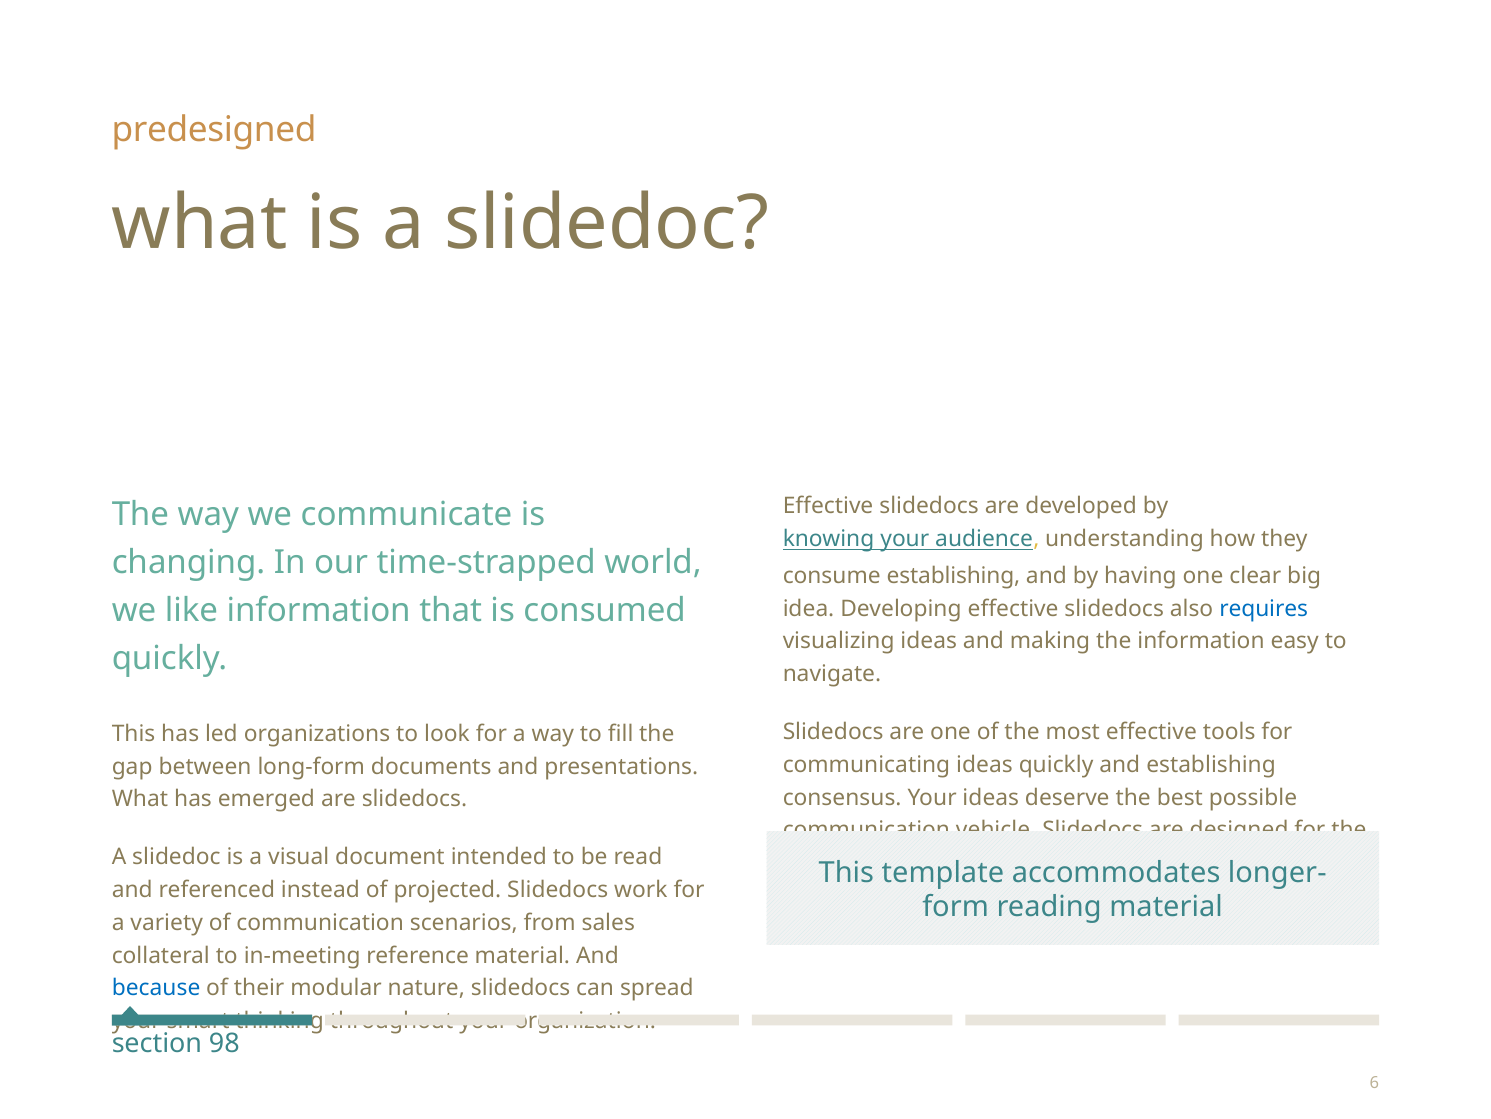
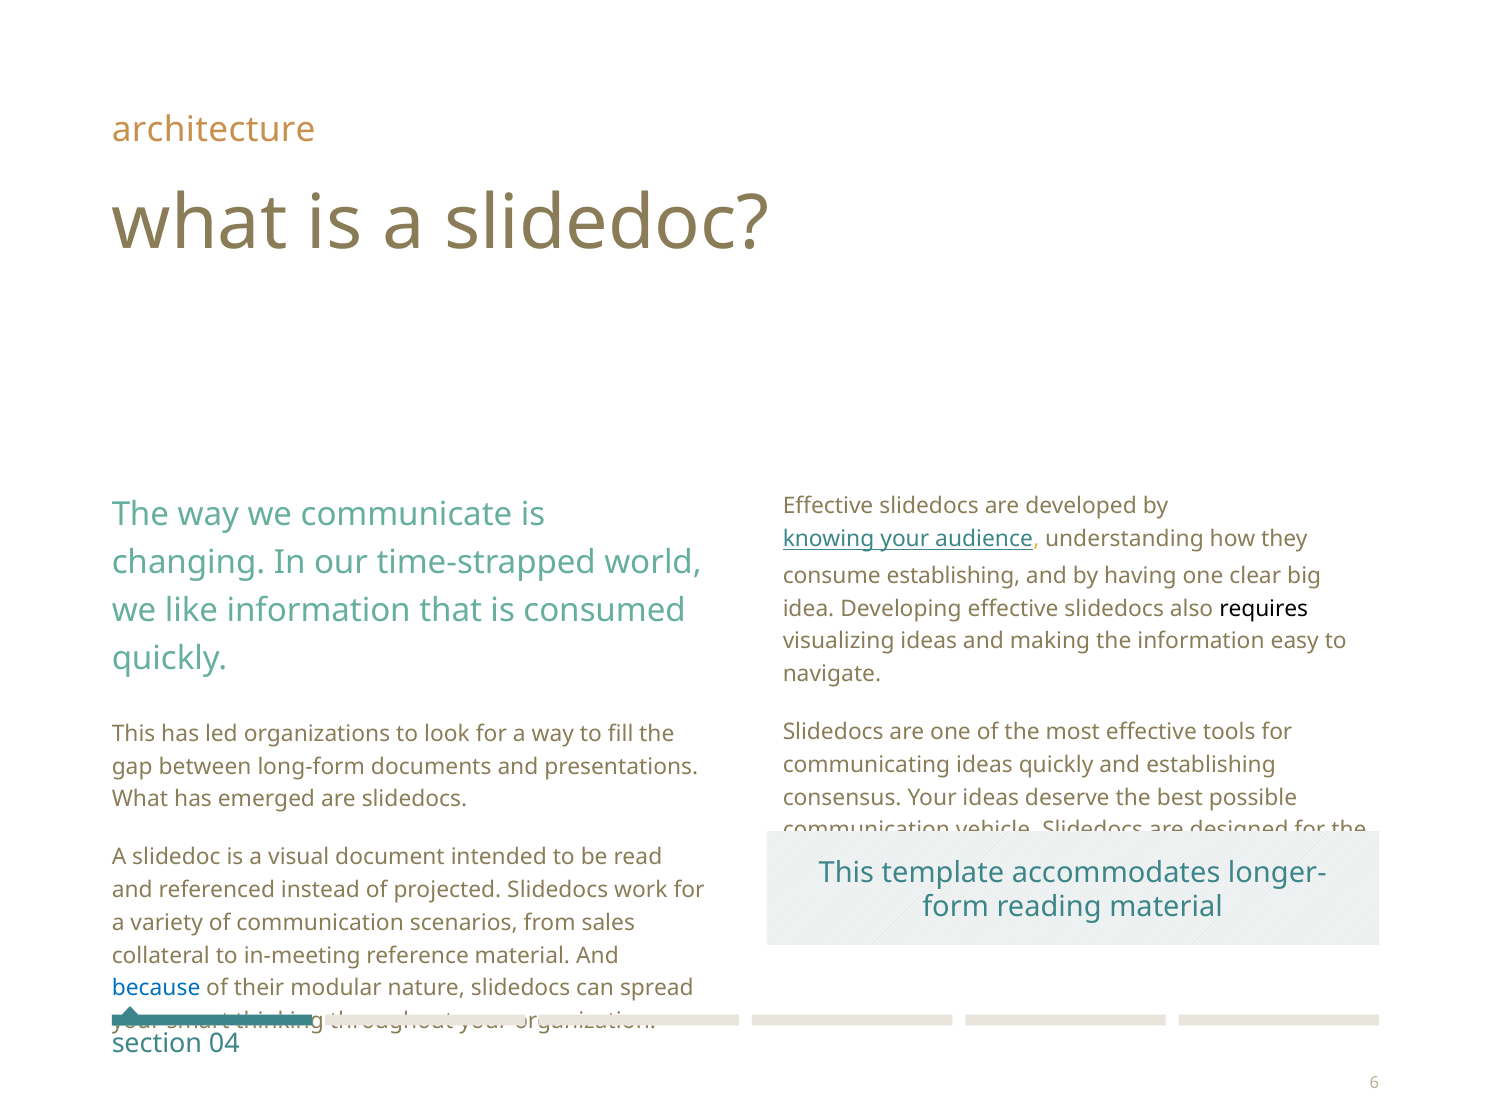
predesigned: predesigned -> architecture (214, 130)
requires colour: blue -> black (1264, 608)
98: 98 -> 04 (224, 1043)
